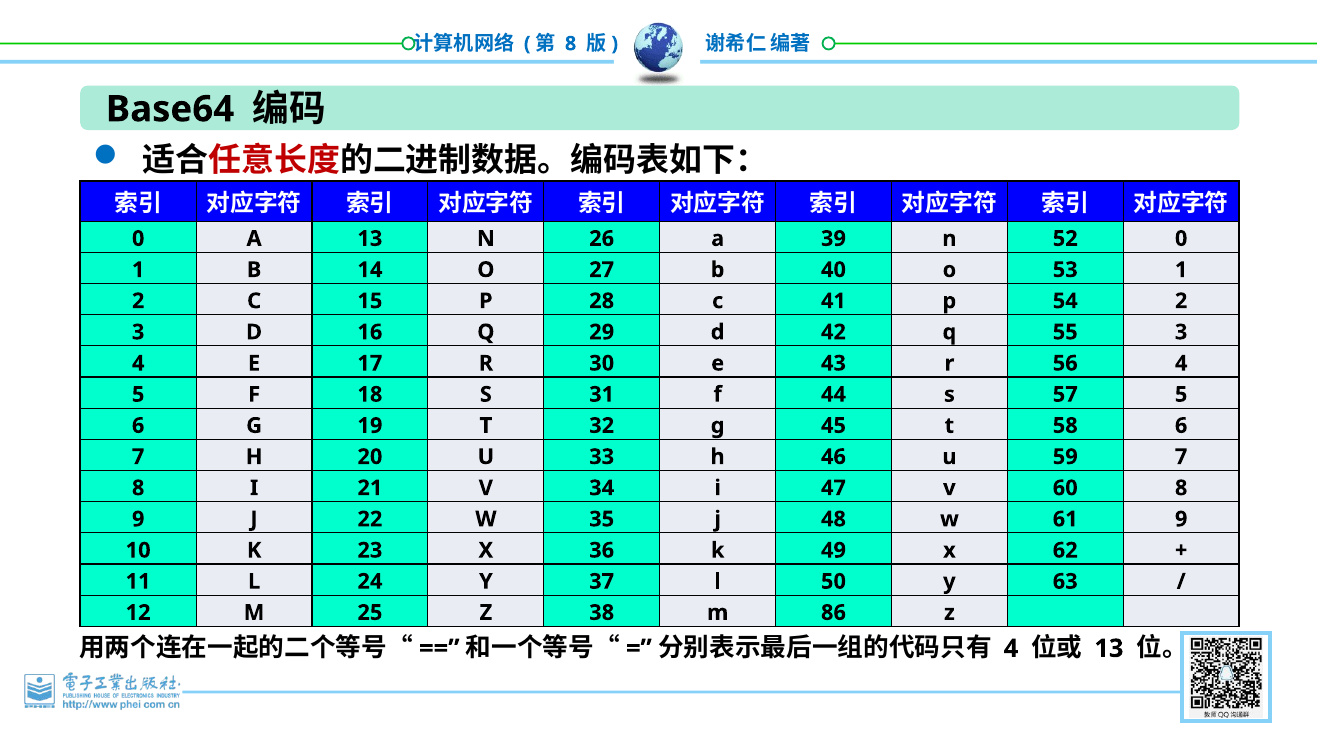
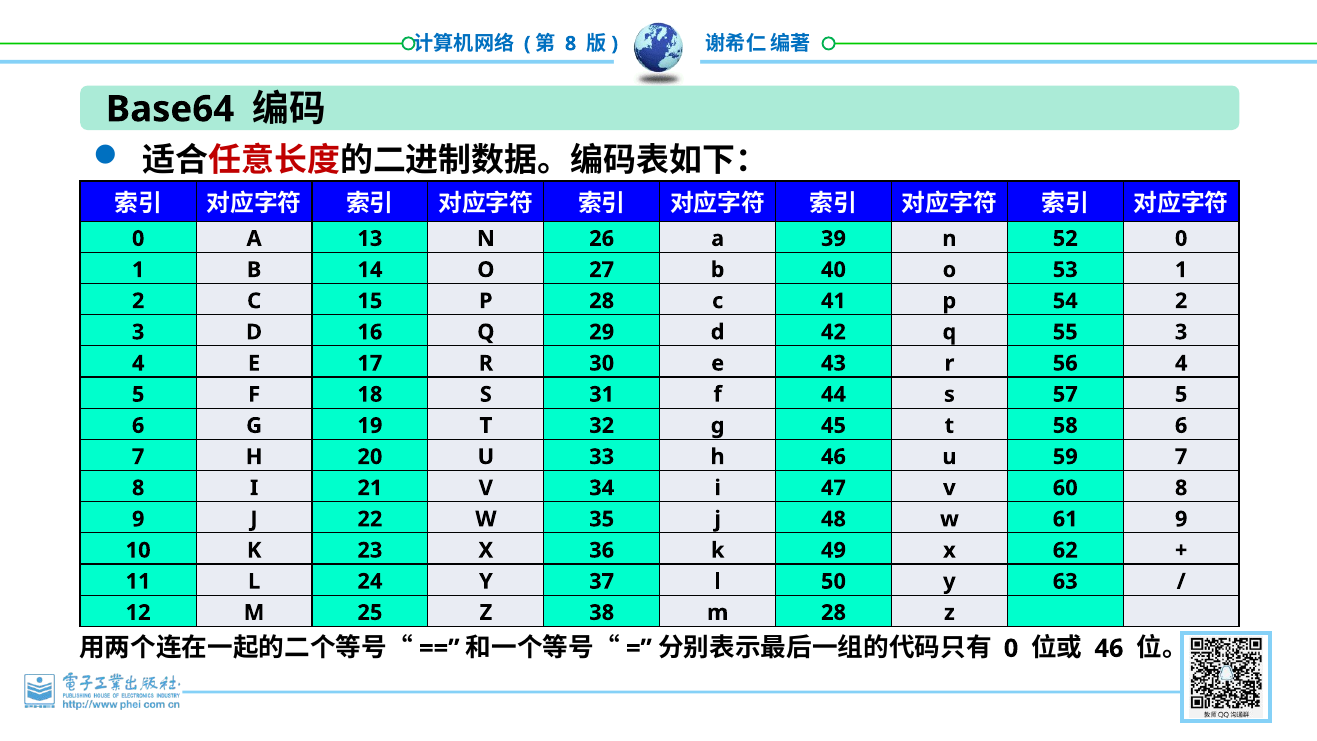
m 86: 86 -> 28 (833, 613)
4: 4 -> 0 (1011, 648)
13: 13 -> 46 (1109, 648)
